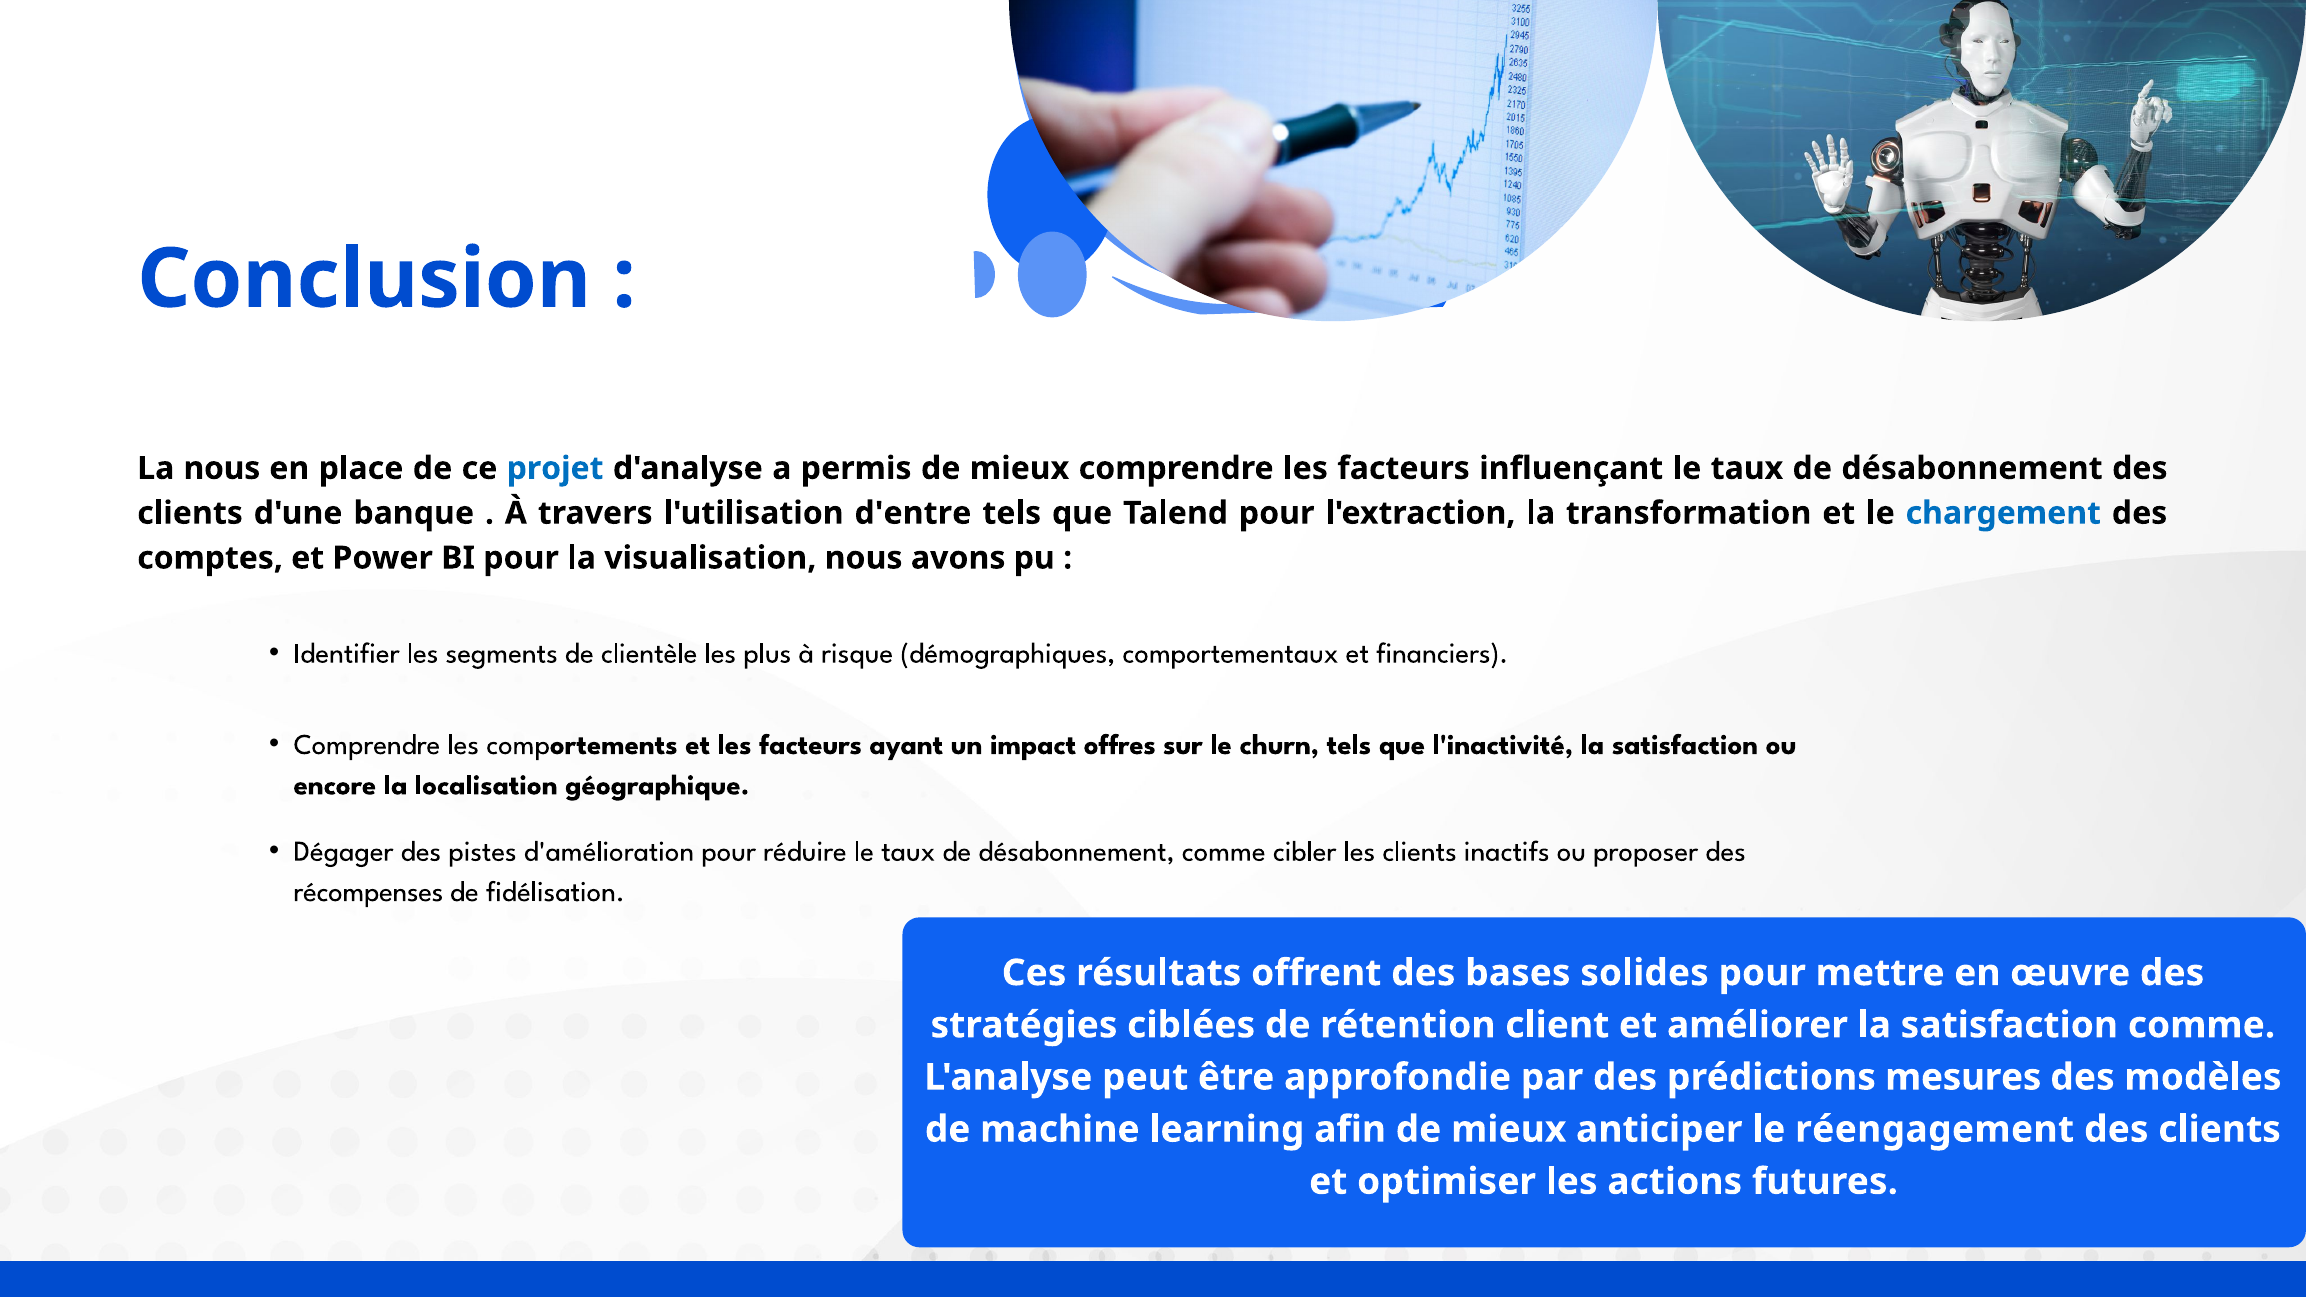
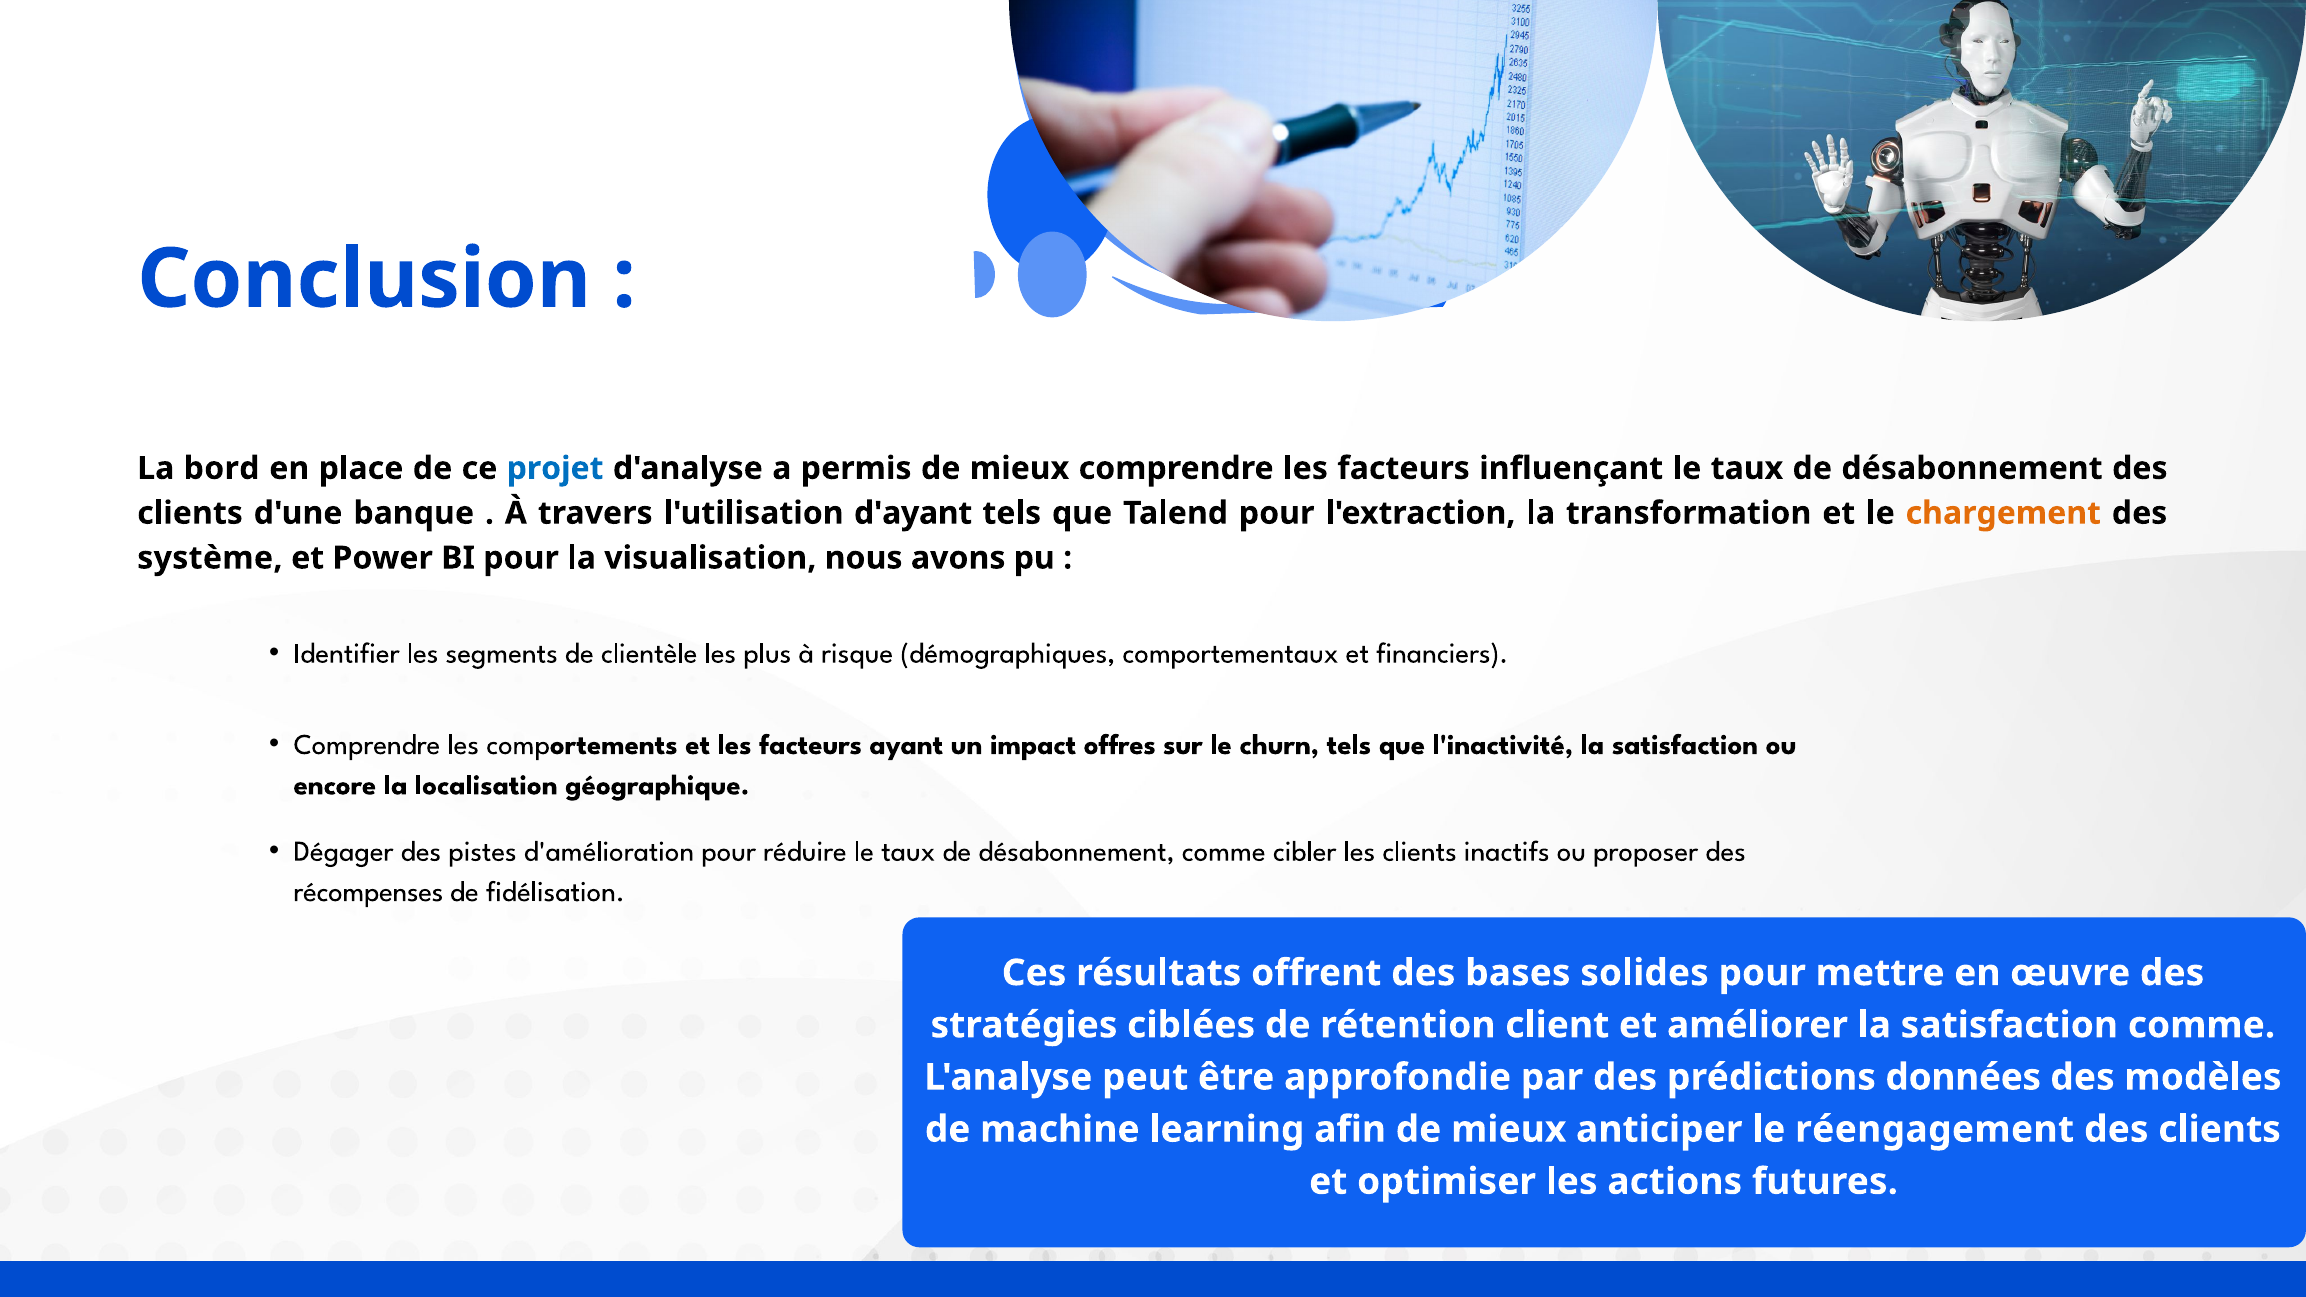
La nous: nous -> bord (222, 468)
d'entre: d'entre -> d'ayant (913, 513)
chargement colour: blue -> orange (2003, 513)
comptes: comptes -> système (210, 558)
mesures: mesures -> données (1963, 1077)
